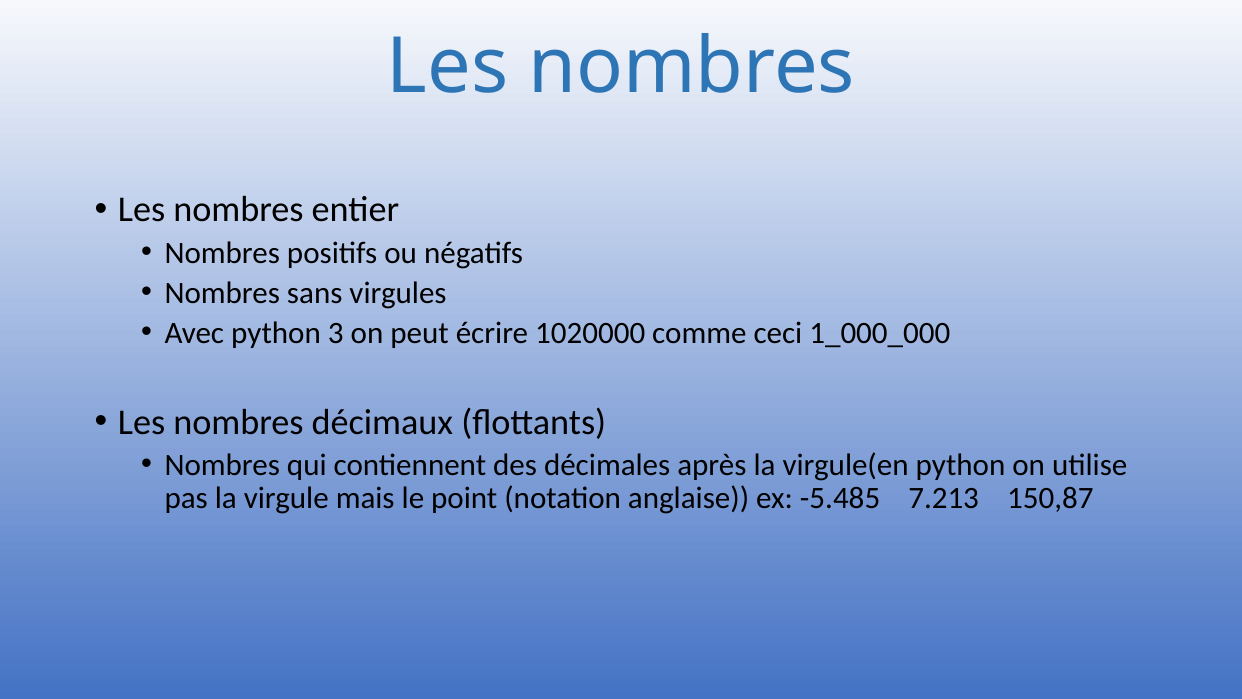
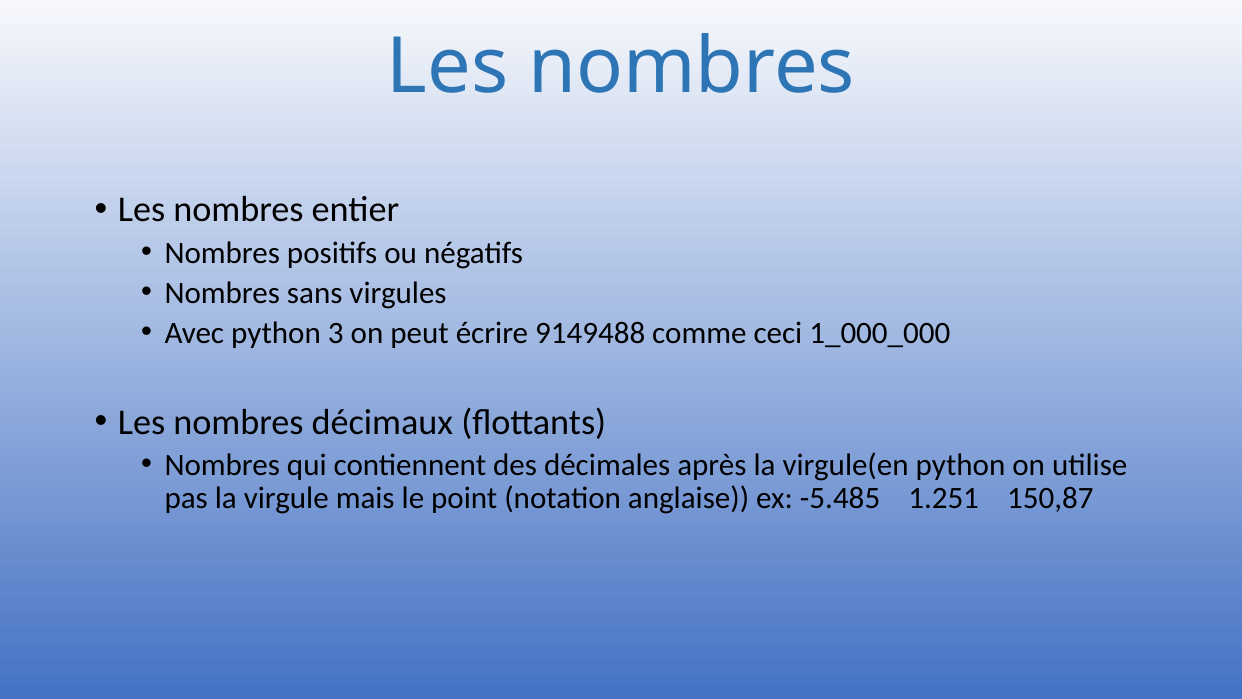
1020000: 1020000 -> 9149488 (590, 333)
7.213: 7.213 -> 1.251 (944, 498)
